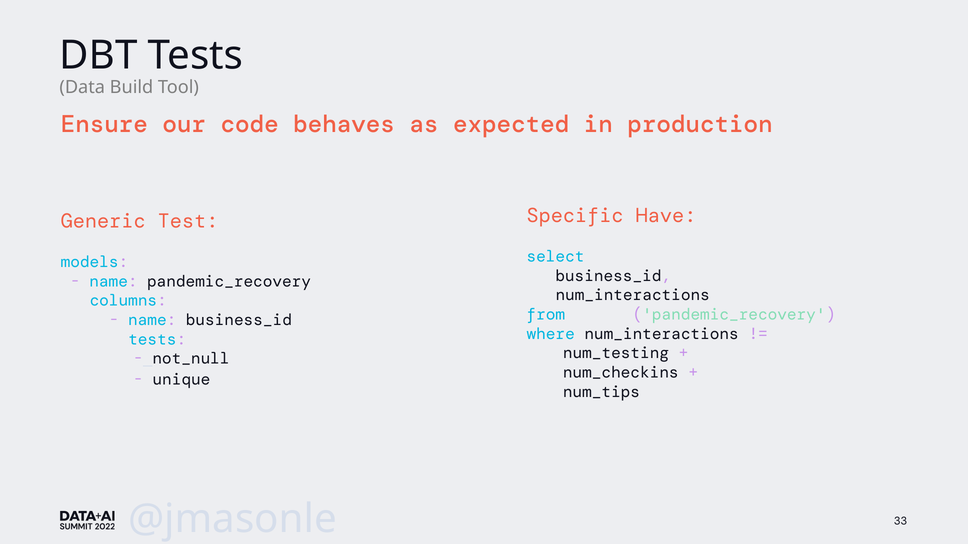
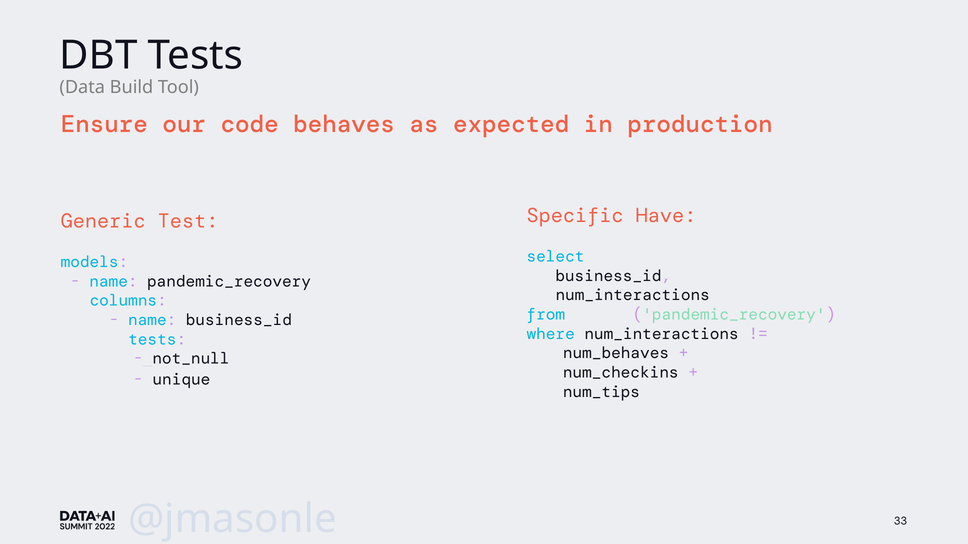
num_testing: num_testing -> num_behaves (616, 354)
